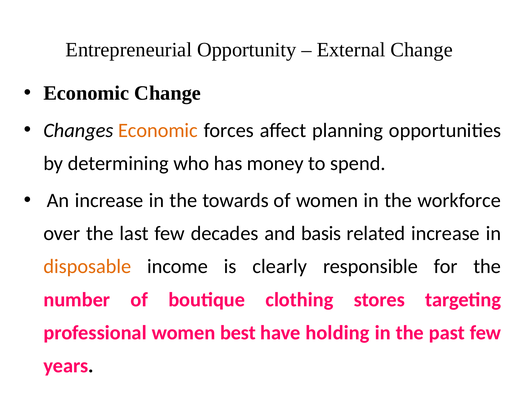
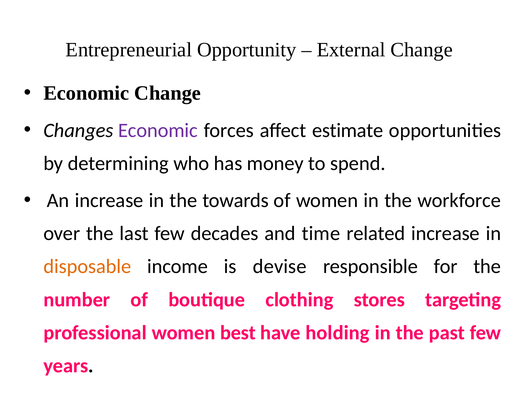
Economic colour: orange -> purple (158, 130)
planning: planning -> estimate (348, 130)
basis: basis -> time (321, 234)
clearly: clearly -> devise (280, 267)
